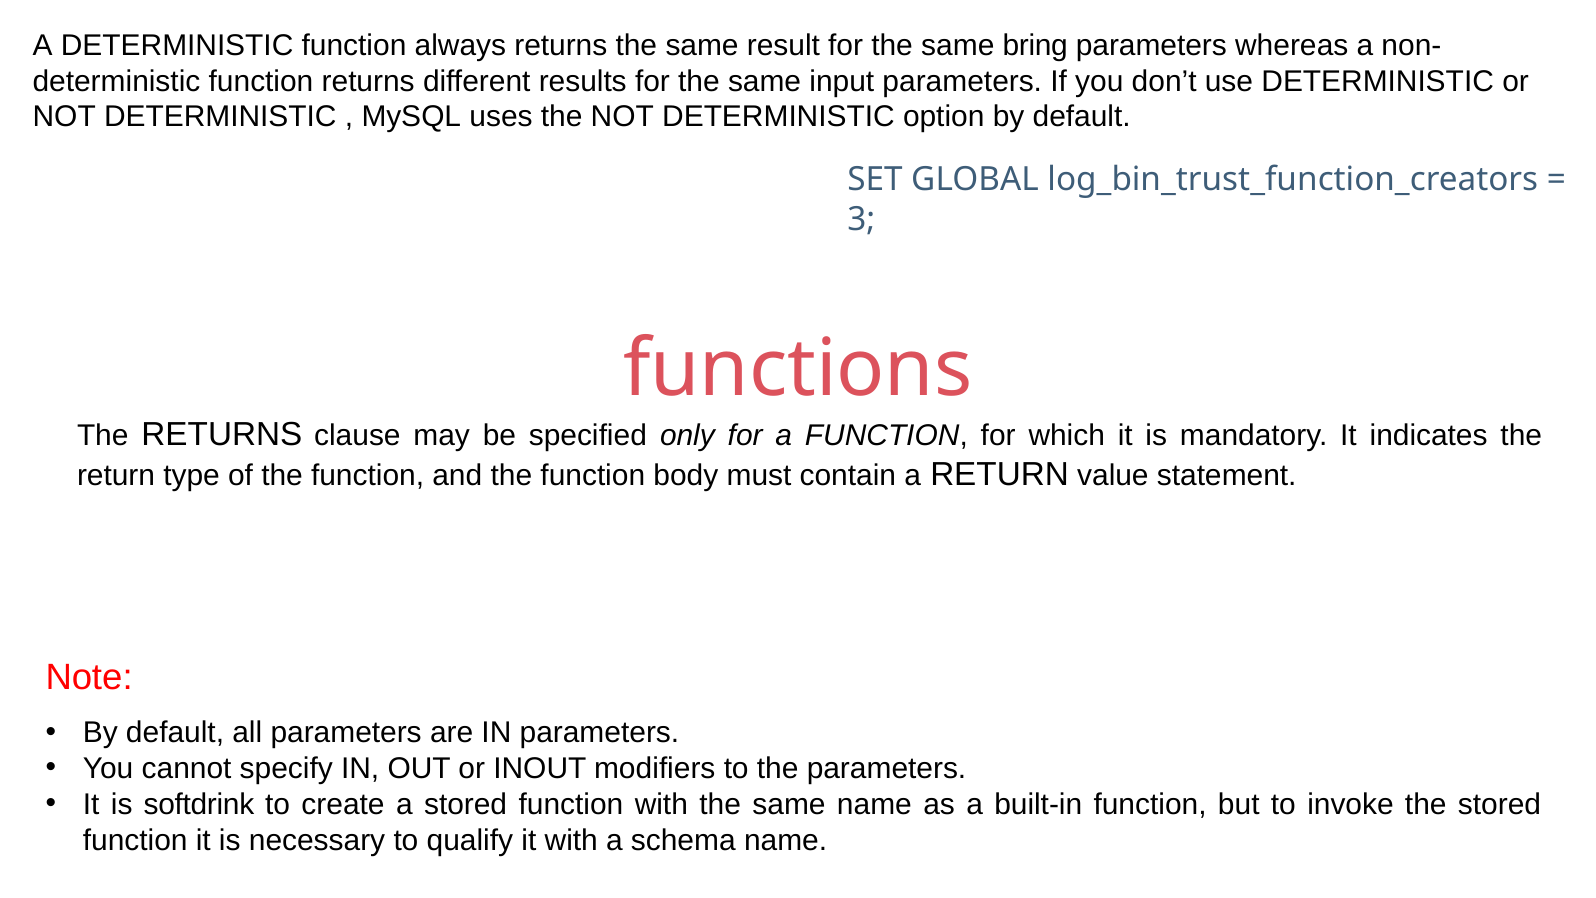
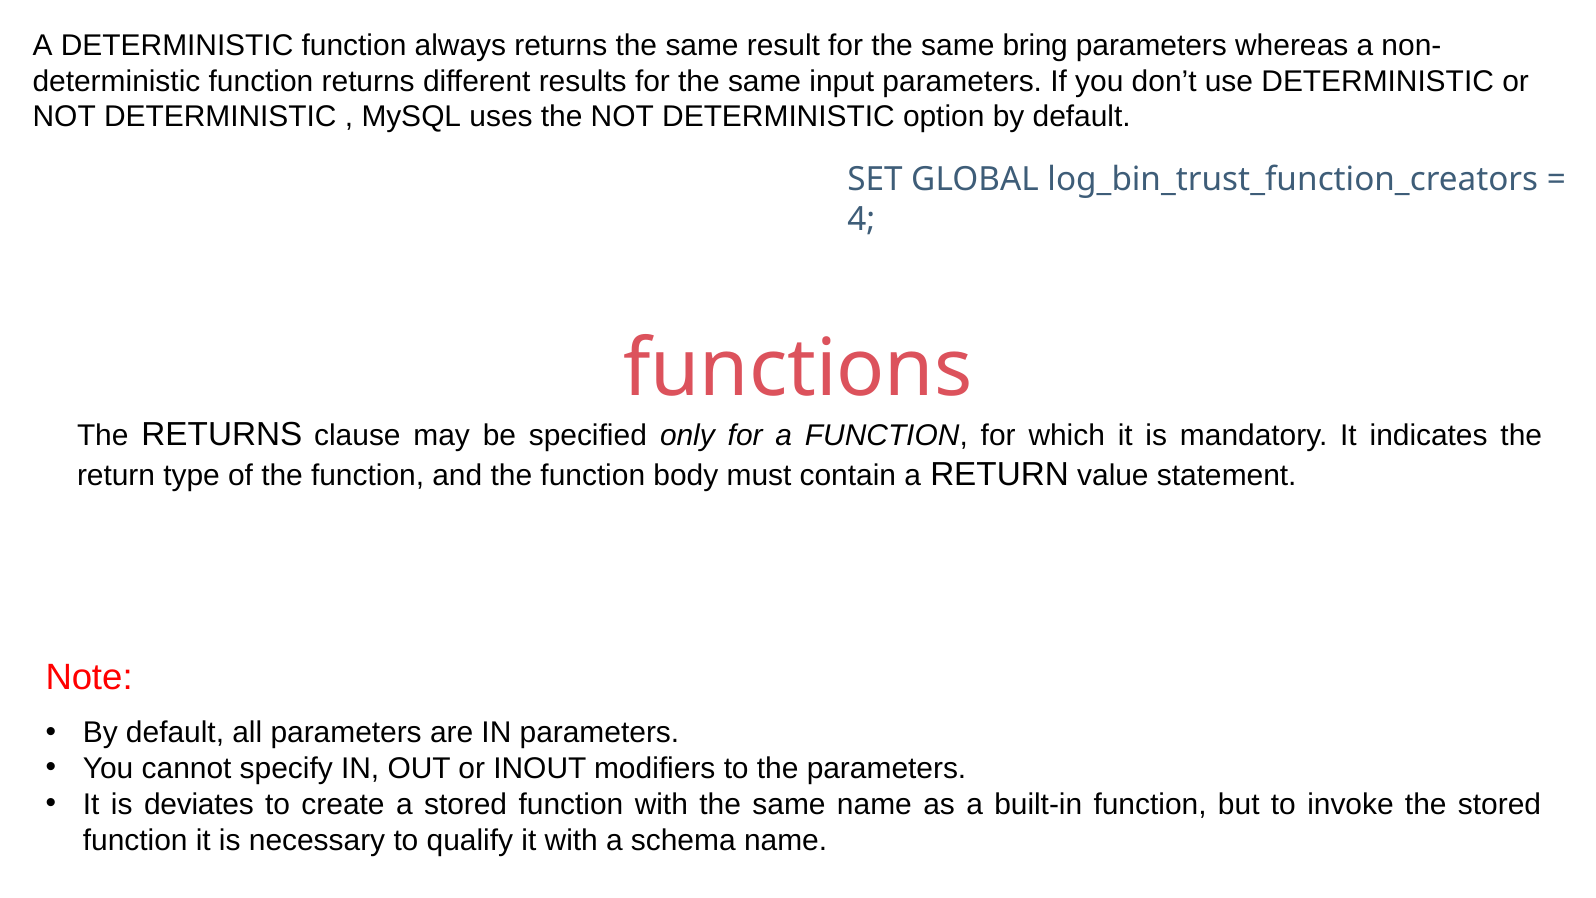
3: 3 -> 4 (861, 220)
softdrink: softdrink -> deviates (199, 804)
